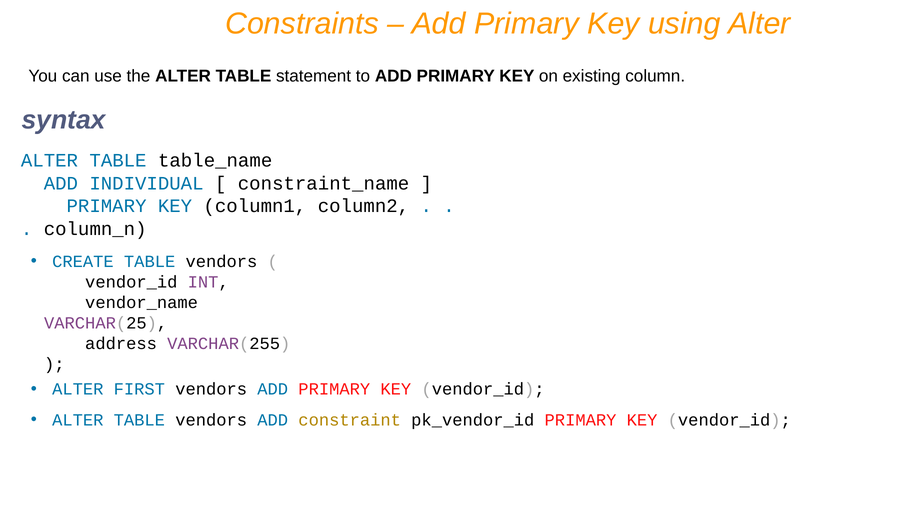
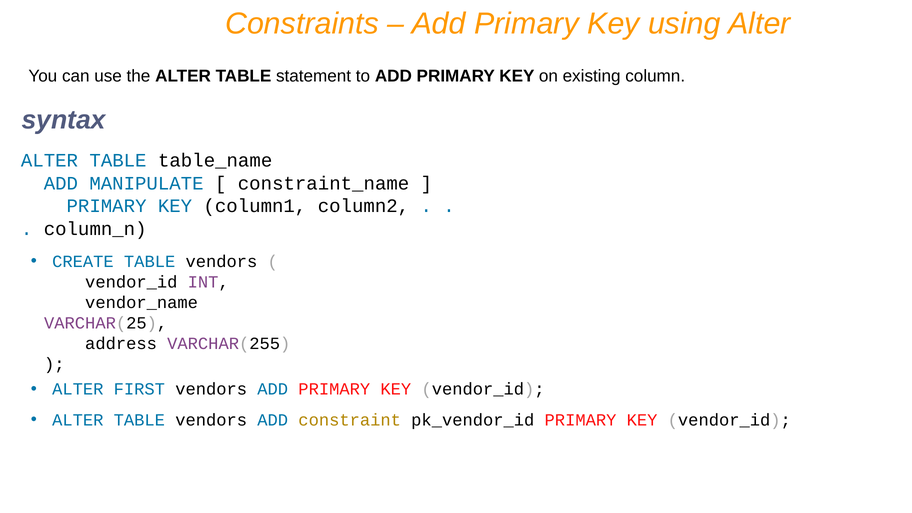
INDIVIDUAL: INDIVIDUAL -> MANIPULATE (146, 183)
